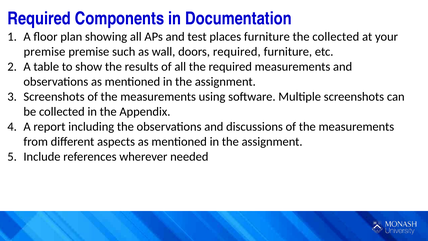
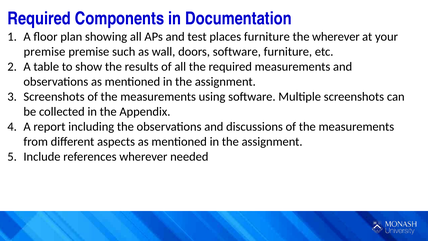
the collected: collected -> wherever (336, 37)
doors required: required -> software (237, 52)
